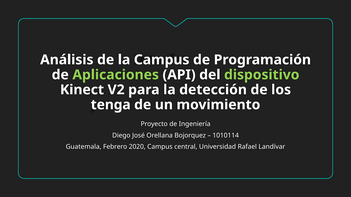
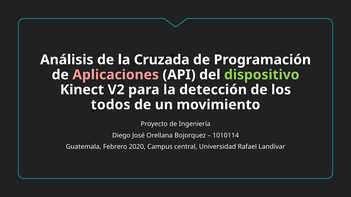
la Campus: Campus -> Cruzada (162, 60)
Aplicaciones colour: light green -> pink (116, 75)
tenga: tenga -> todos (111, 105)
